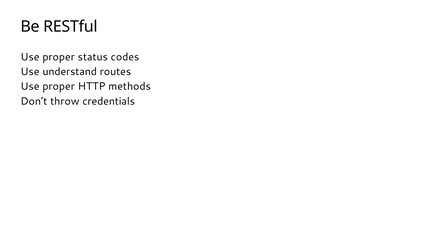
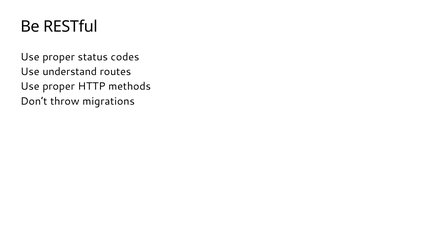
credentials: credentials -> migrations (109, 101)
